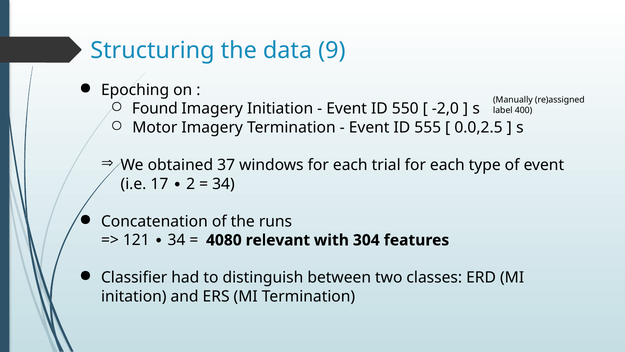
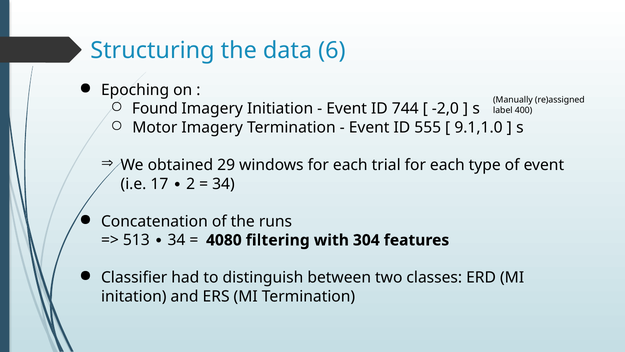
9: 9 -> 6 (332, 50)
550: 550 -> 744 (405, 109)
0.0,2.5: 0.0,2.5 -> 9.1,1.0 (479, 127)
37: 37 -> 29 (226, 165)
relevant: relevant -> filtering (278, 240)
121: 121 -> 513 (136, 240)
